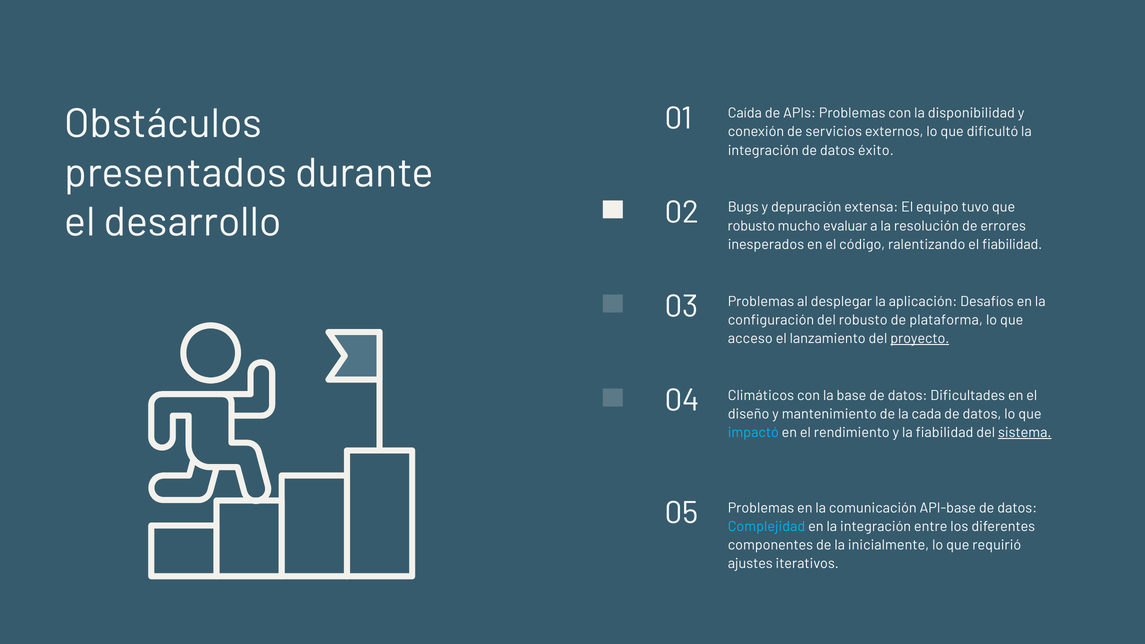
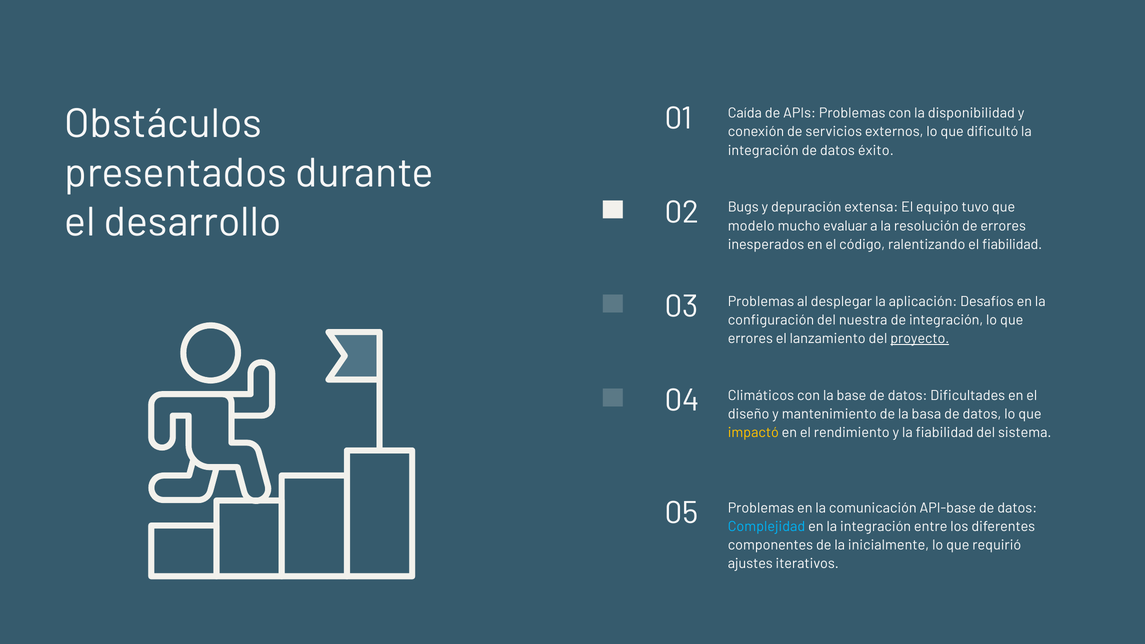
robusto: robusto -> modelo (751, 226)
del robusto: robusto -> nuestra (863, 320)
de plataforma: plataforma -> integración (946, 320)
acceso: acceso -> errores (750, 338)
cada: cada -> basa (926, 414)
impactó colour: light blue -> yellow (753, 433)
sistema underline: present -> none (1025, 433)
